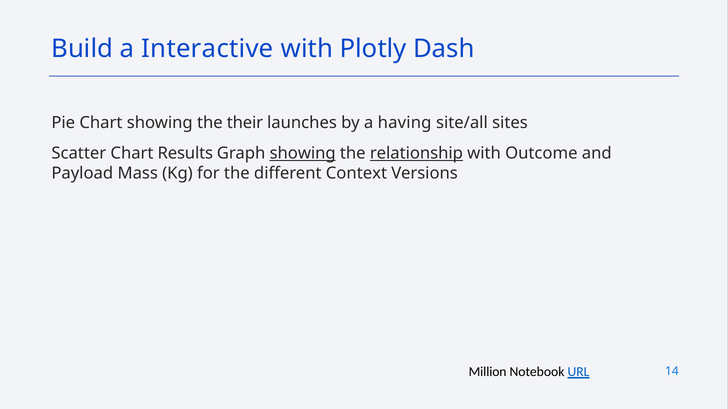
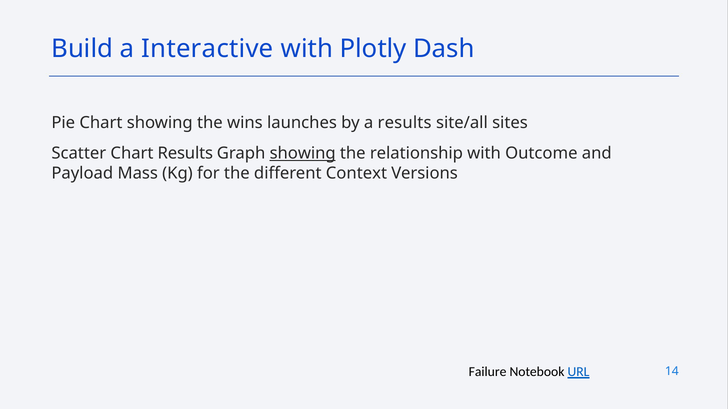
their: their -> wins (245, 123)
a having: having -> results (405, 123)
relationship underline: present -> none (416, 154)
Million: Million -> Failure (488, 372)
